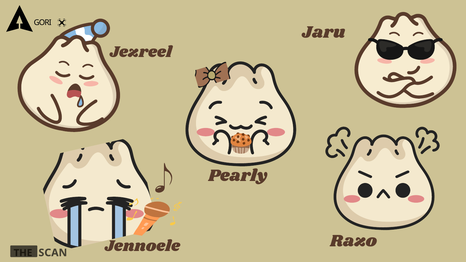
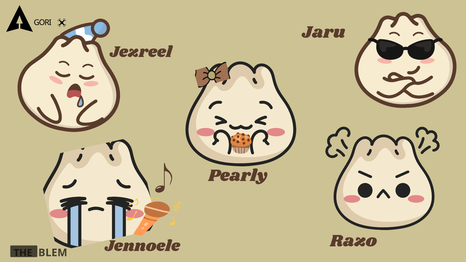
SCAN: SCAN -> BLEM (53, 253)
